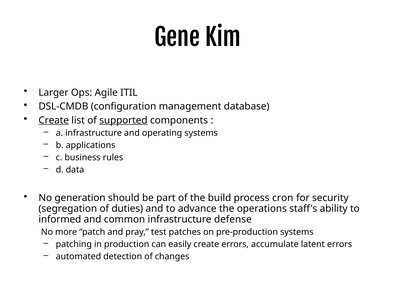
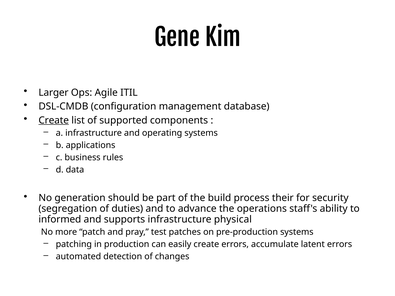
supported underline: present -> none (123, 120)
cron: cron -> their (283, 198)
common: common -> supports (125, 219)
defense: defense -> physical (233, 219)
